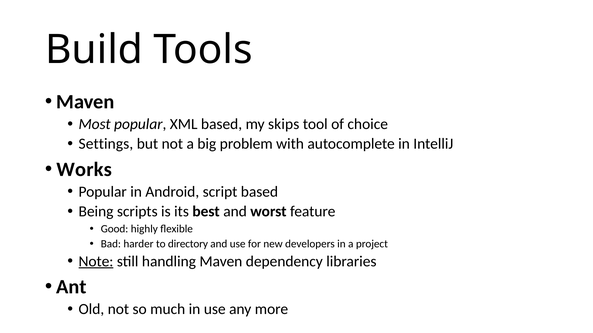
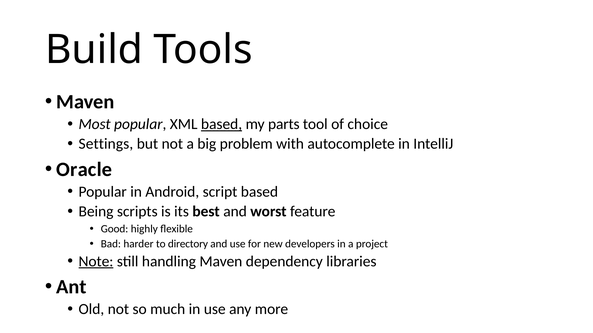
based underline: none -> present (222, 124)
skips: skips -> parts (284, 124)
Works: Works -> Oracle (84, 170)
